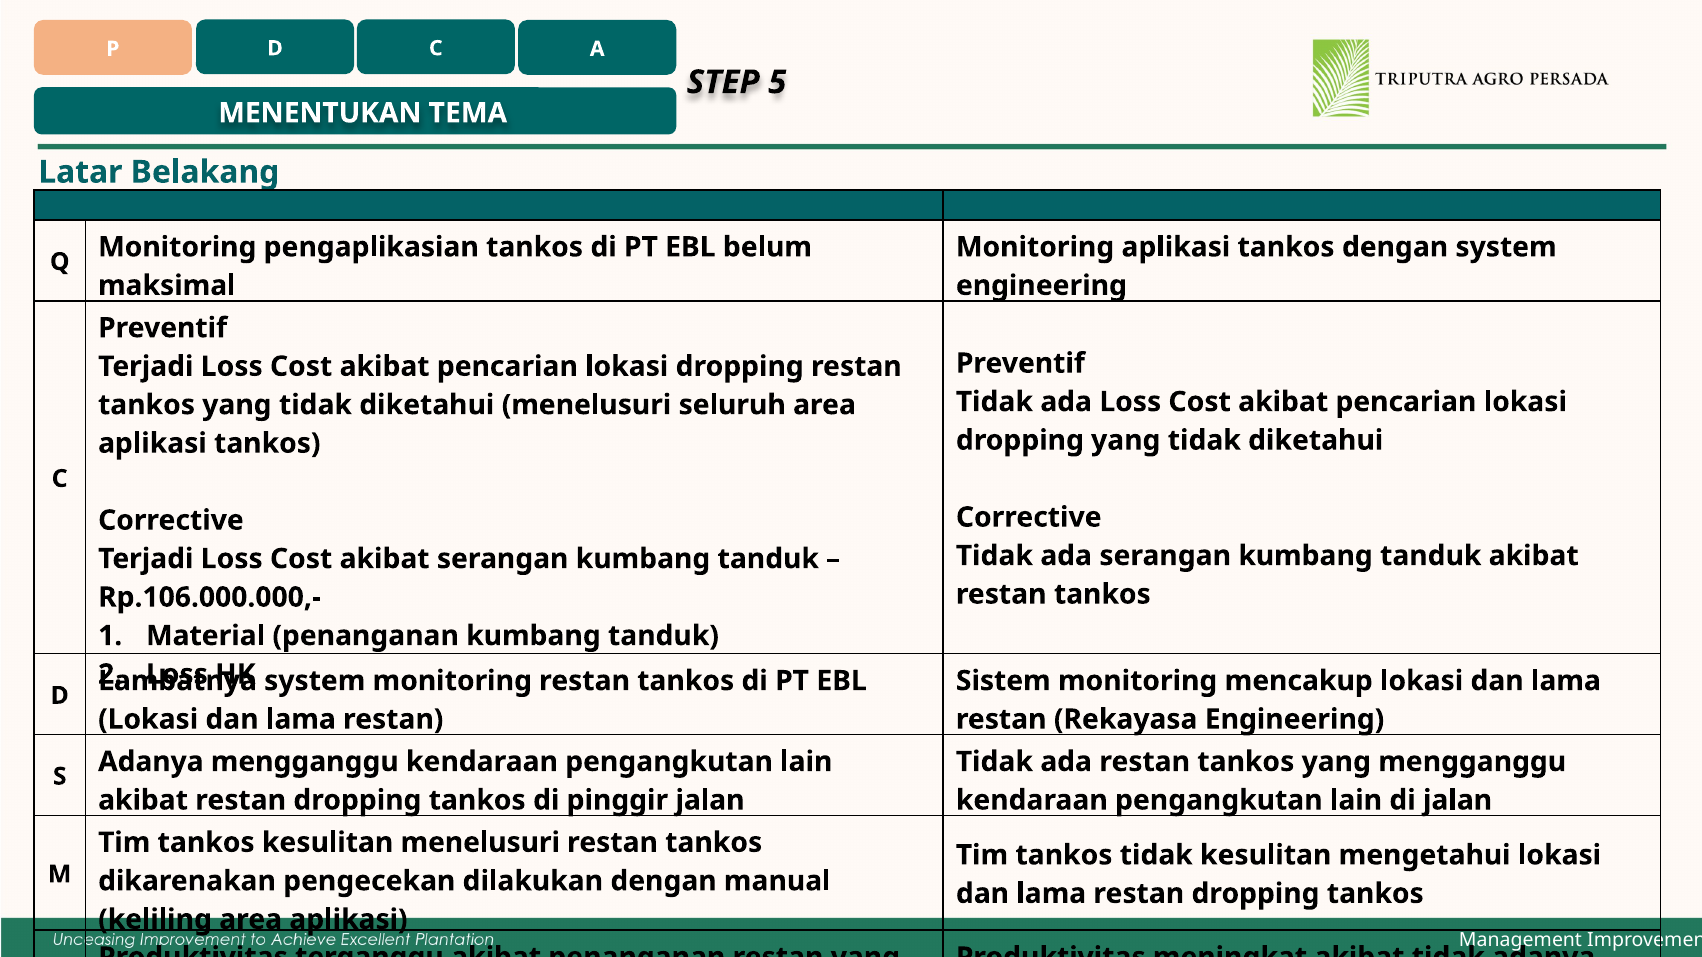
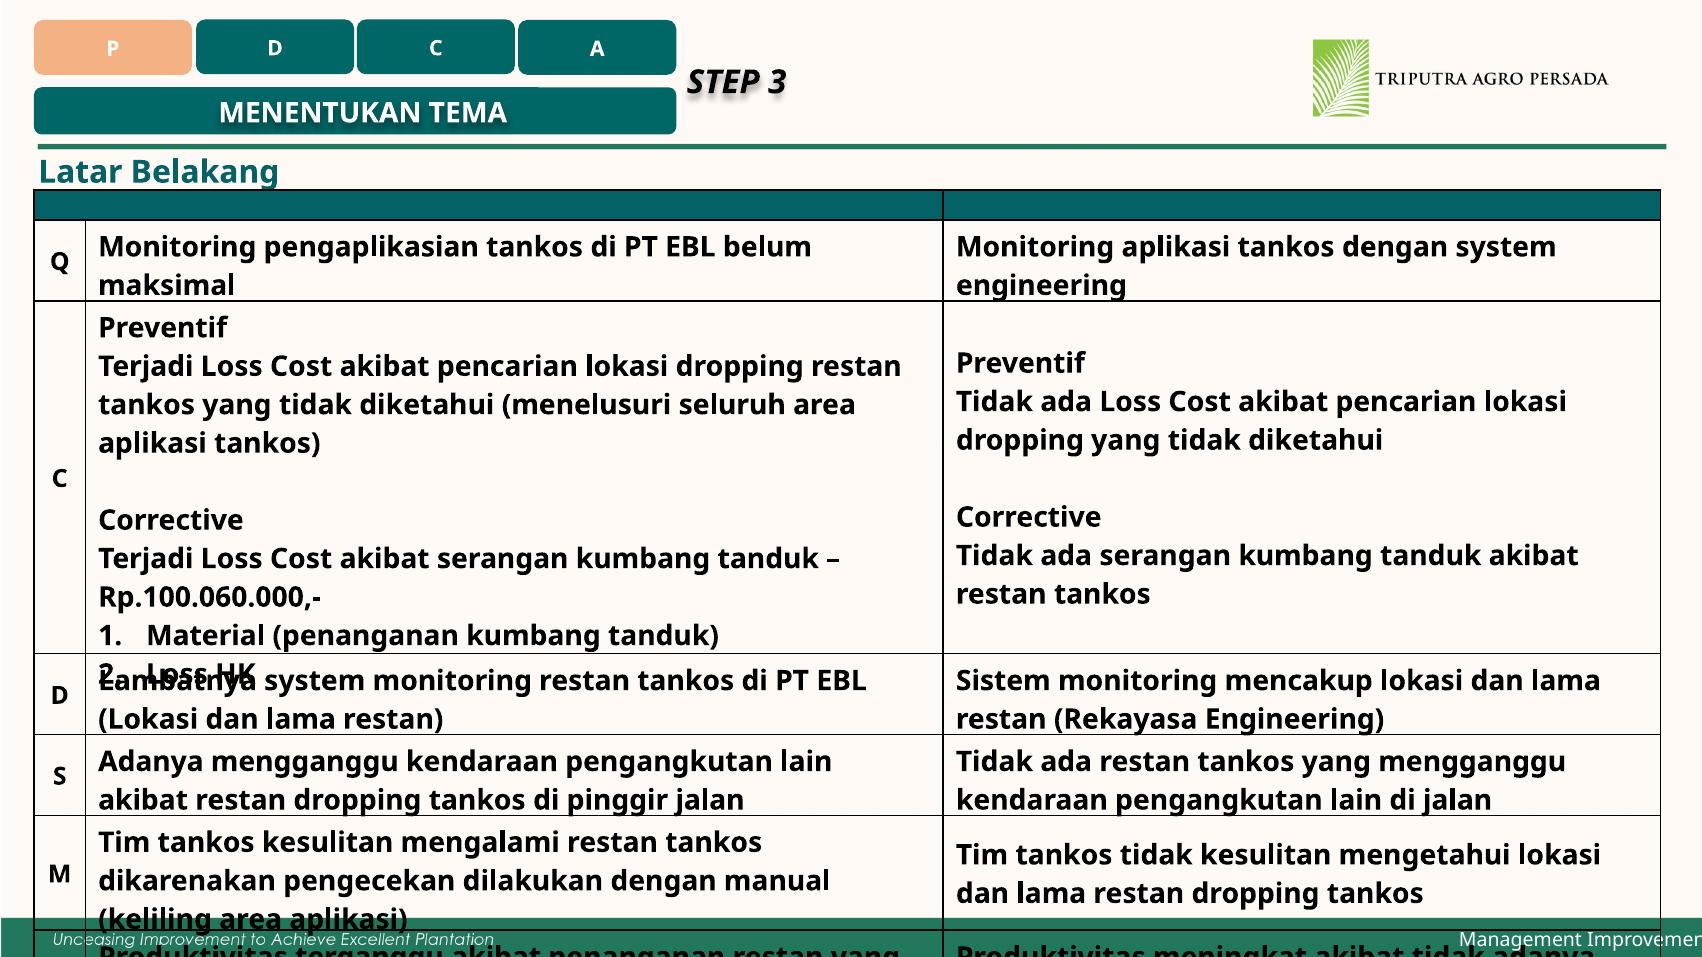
5: 5 -> 3 (777, 82)
Rp.106.000.000,-: Rp.106.000.000,- -> Rp.100.060.000,- (210, 598)
kesulitan menelusuri: menelusuri -> mengalami (480, 843)
